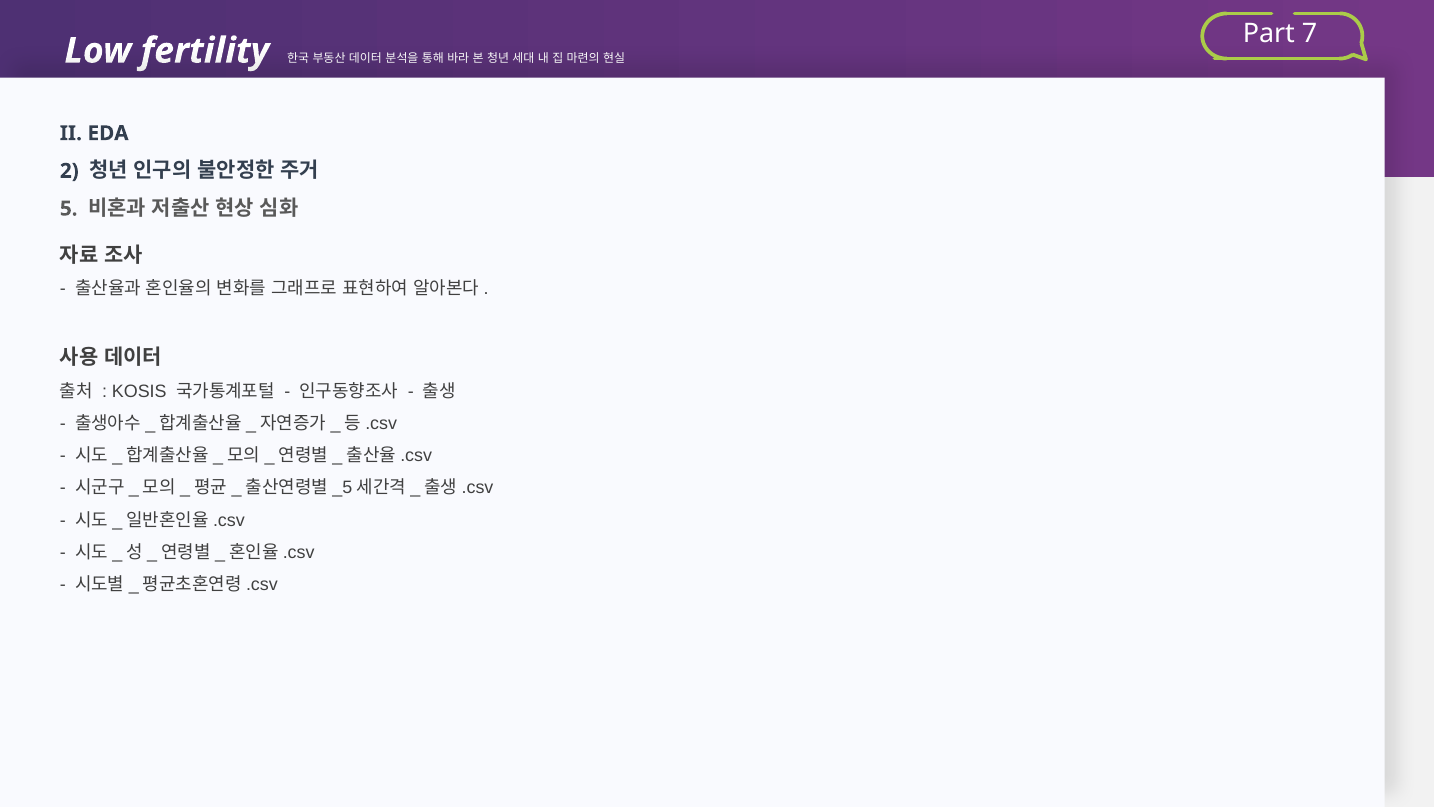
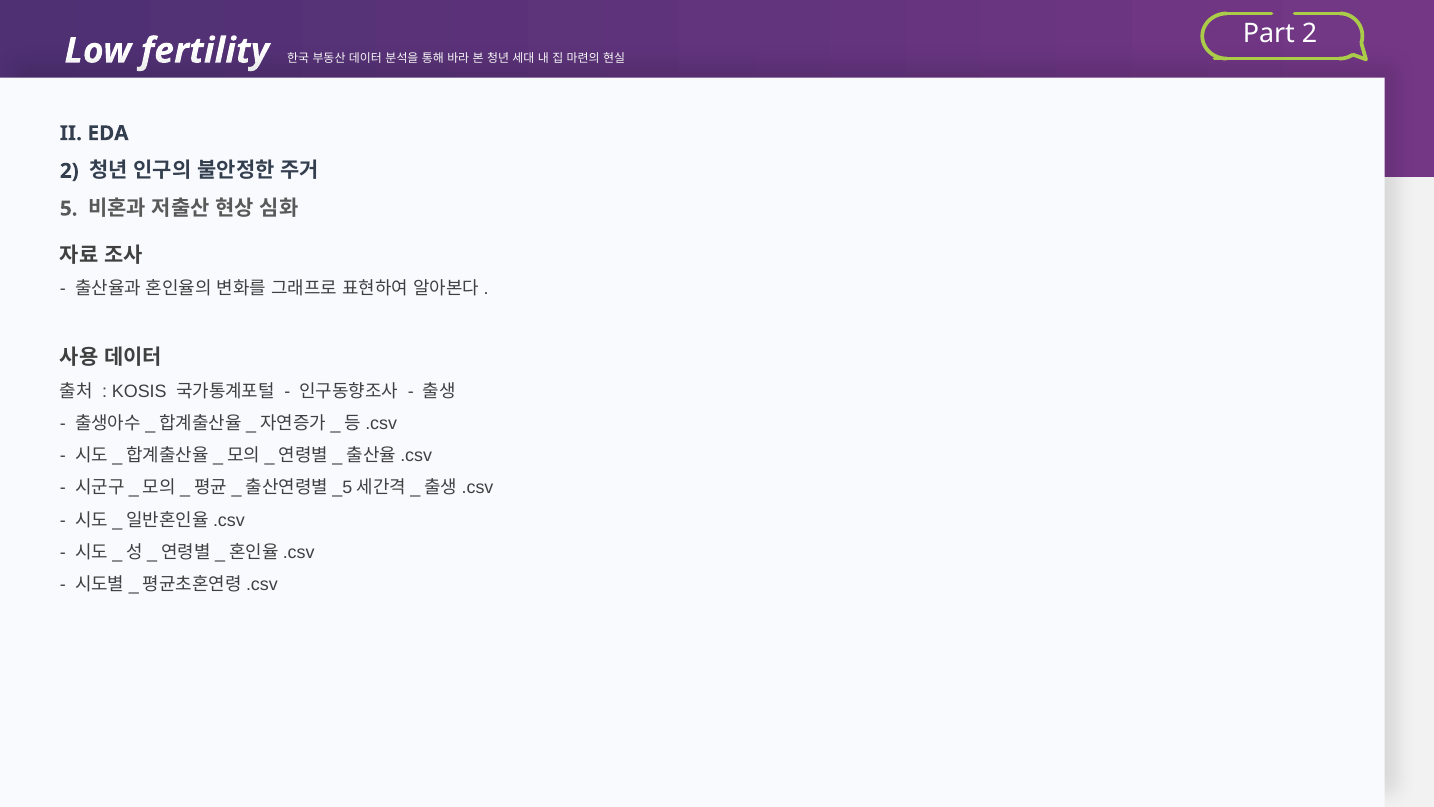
Part 7: 7 -> 2 (1310, 34)
